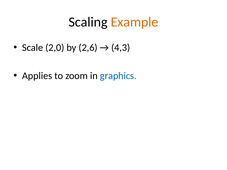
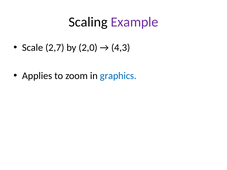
Example colour: orange -> purple (135, 22)
2,0: 2,0 -> 2,7 (55, 48)
2,6: 2,6 -> 2,0 (88, 48)
